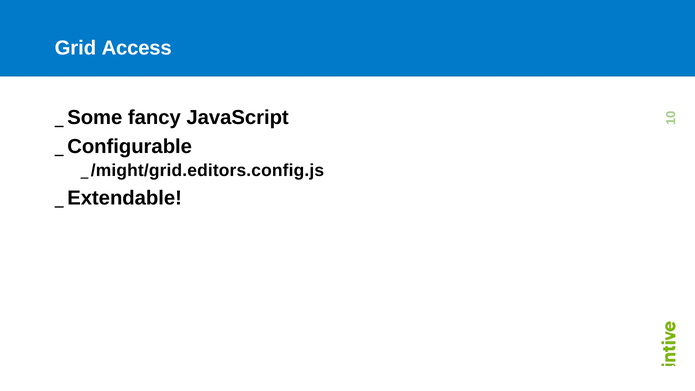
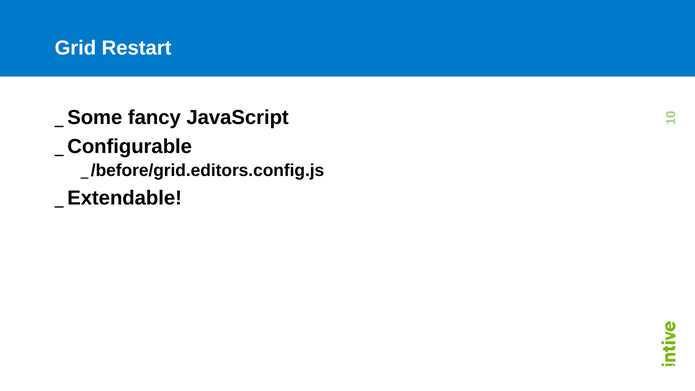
Access: Access -> Restart (137, 48)
/might/grid.editors.config.js: /might/grid.editors.config.js -> /before/grid.editors.config.js (208, 171)
